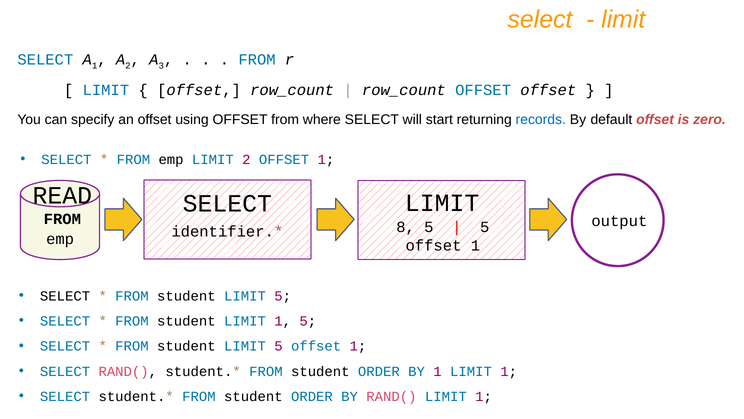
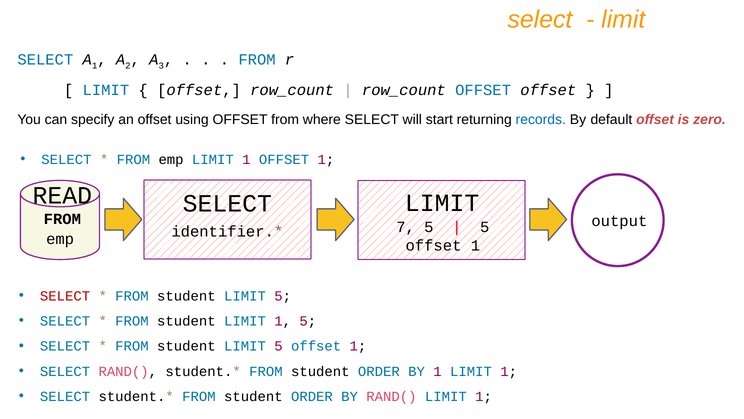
emp LIMIT 2: 2 -> 1 (246, 159)
8: 8 -> 7 (406, 227)
SELECT colour: black -> red (65, 296)
